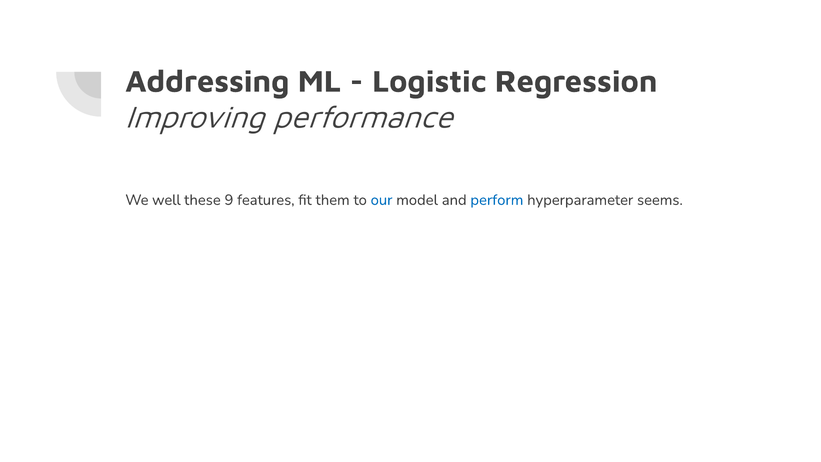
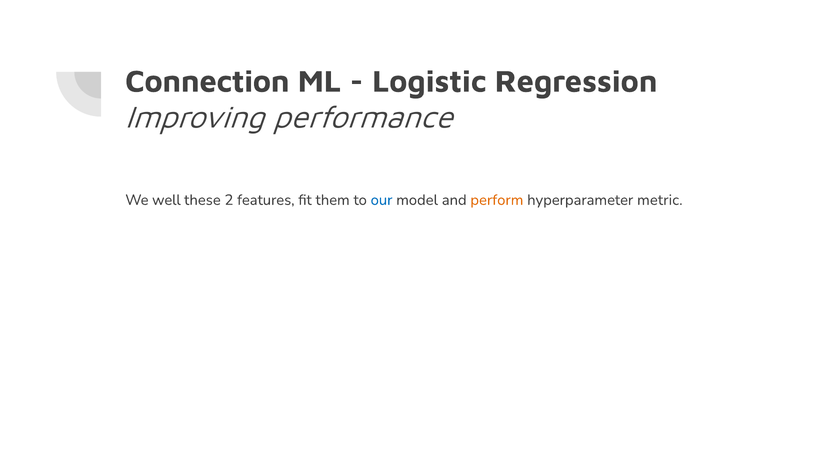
Addressing: Addressing -> Connection (207, 82)
9: 9 -> 2 (229, 200)
perform colour: blue -> orange (497, 200)
seems: seems -> metric (660, 200)
